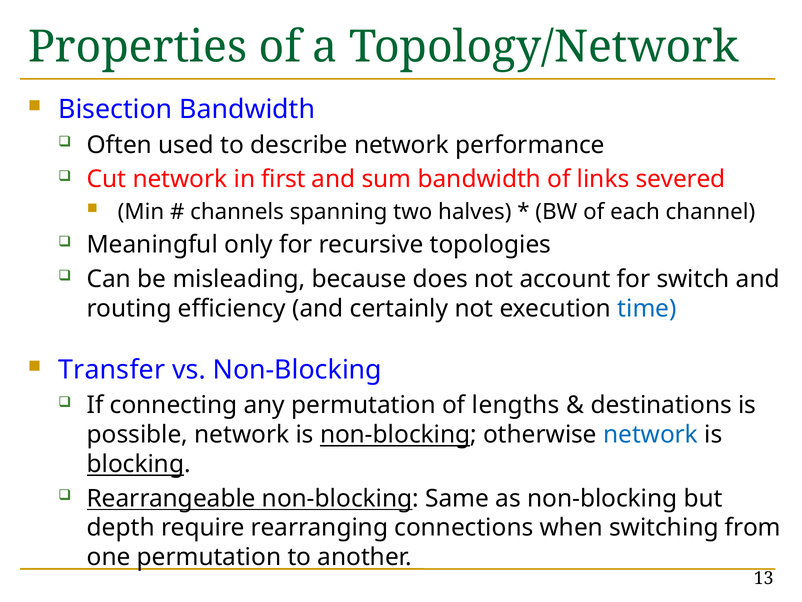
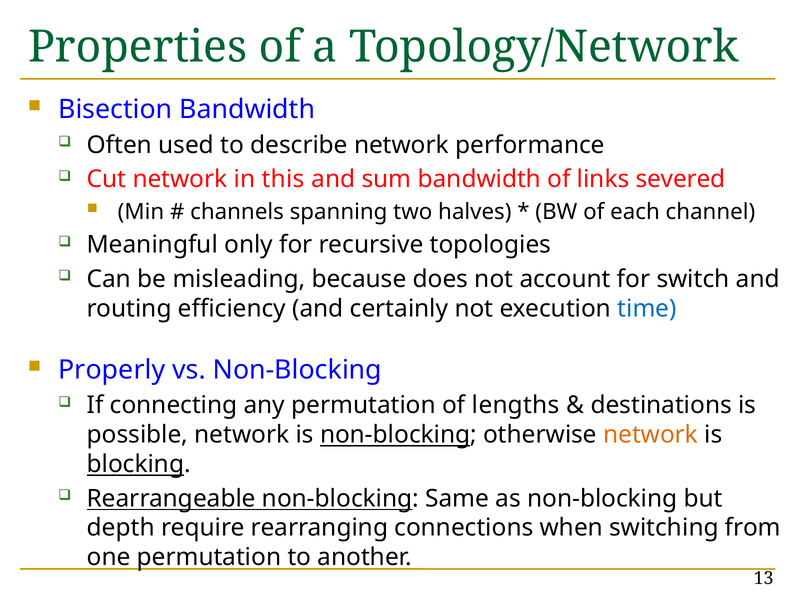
first: first -> this (283, 179)
Transfer: Transfer -> Properly (112, 369)
network colour: blue -> orange (651, 434)
